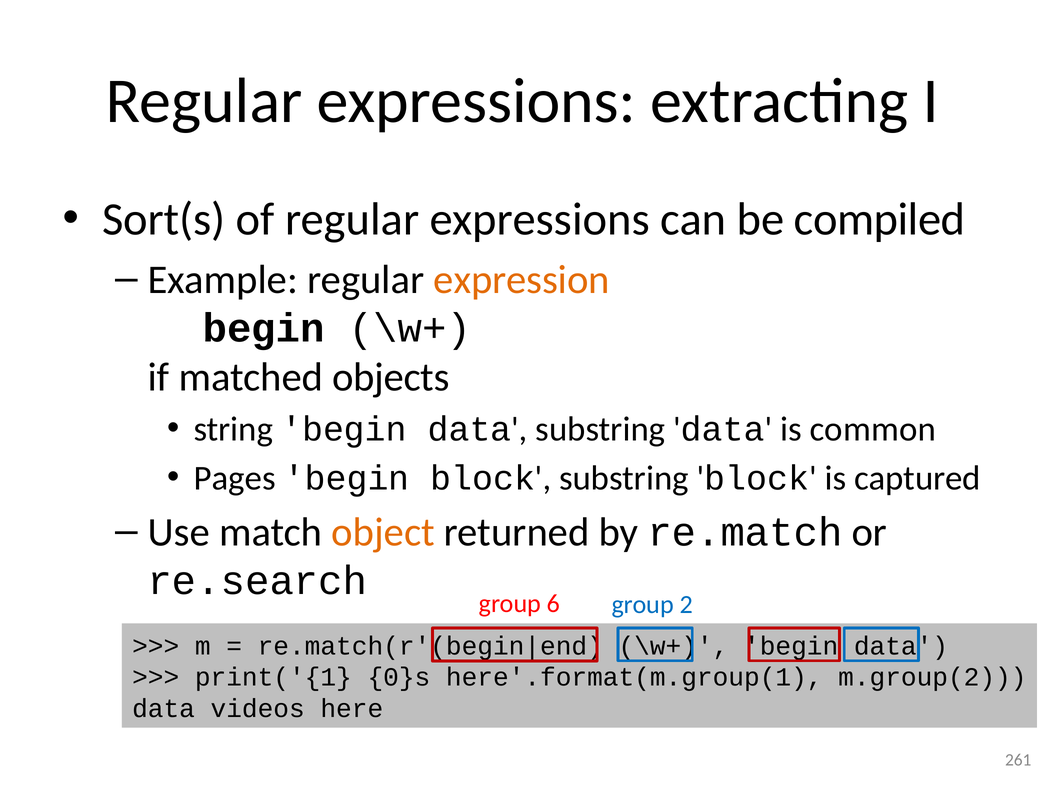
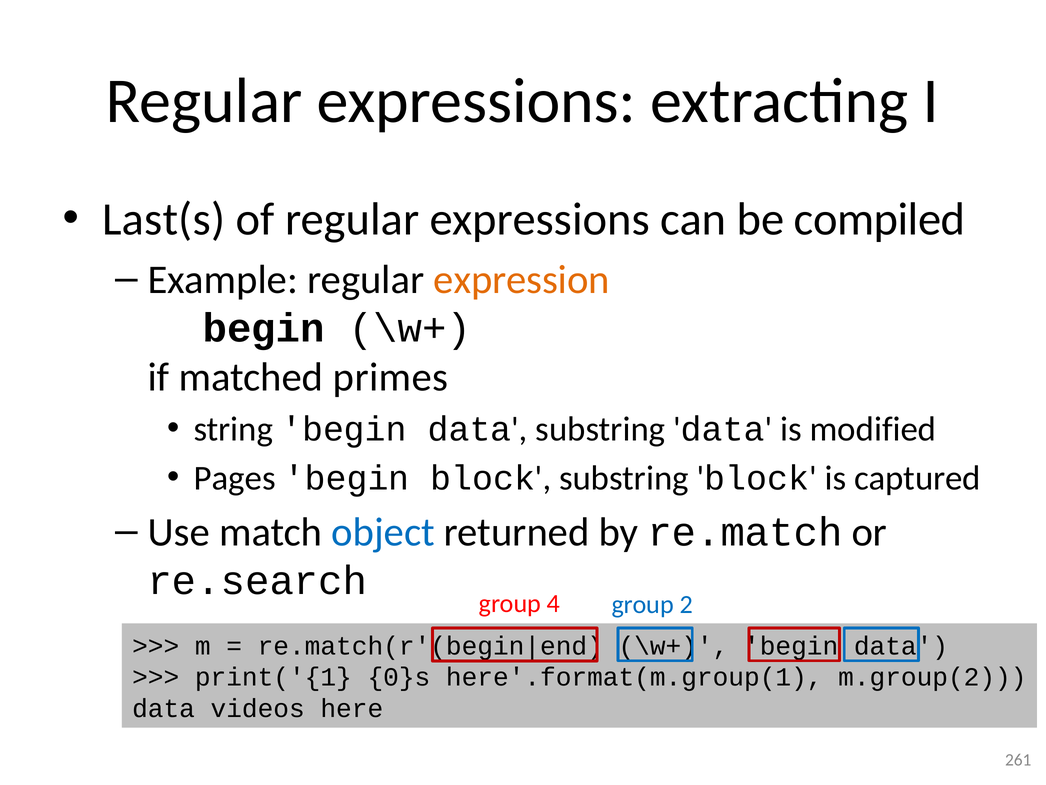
Sort(s: Sort(s -> Last(s (164, 219)
objects: objects -> primes (391, 377)
common: common -> modified (873, 429)
object colour: orange -> blue (383, 532)
6: 6 -> 4 (554, 603)
